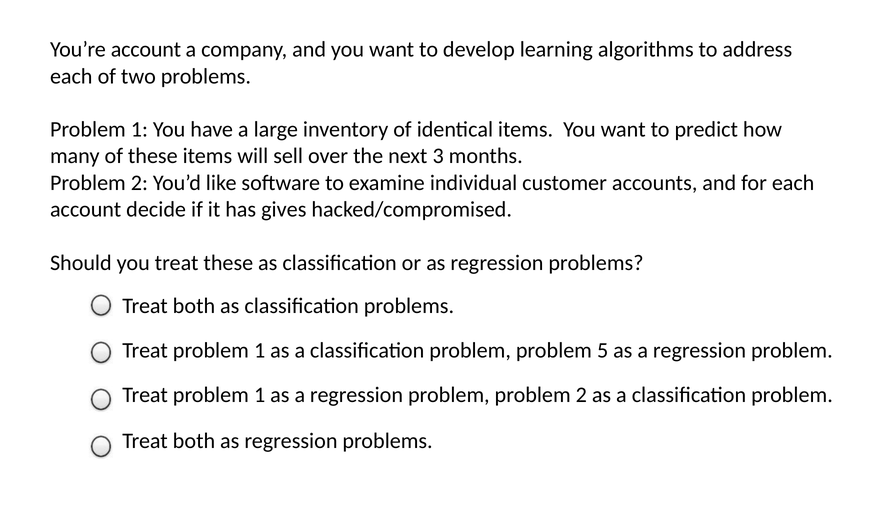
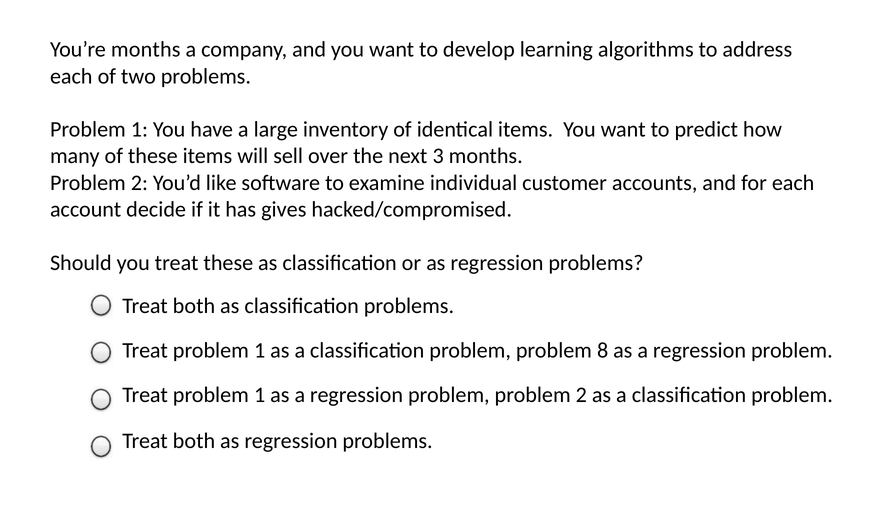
You’re account: account -> months (146, 50)
5: 5 -> 8 (603, 350)
